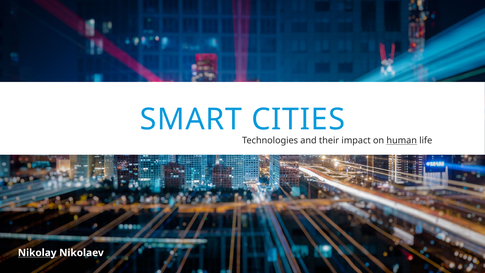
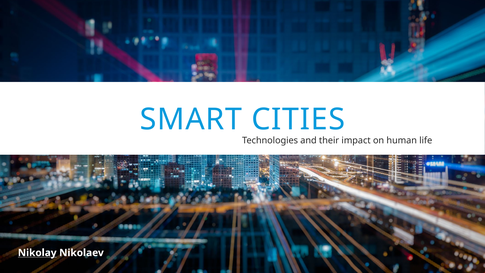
human underline: present -> none (402, 141)
